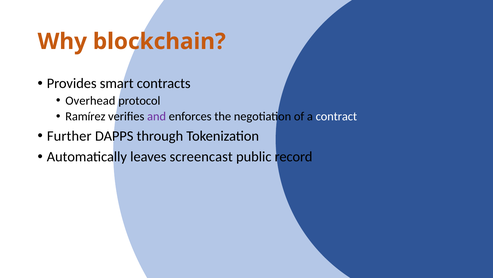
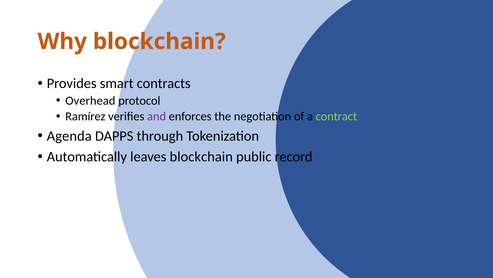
contract colour: white -> light green (336, 116)
Further: Further -> Agenda (69, 136)
leaves screencast: screencast -> blockchain (201, 156)
